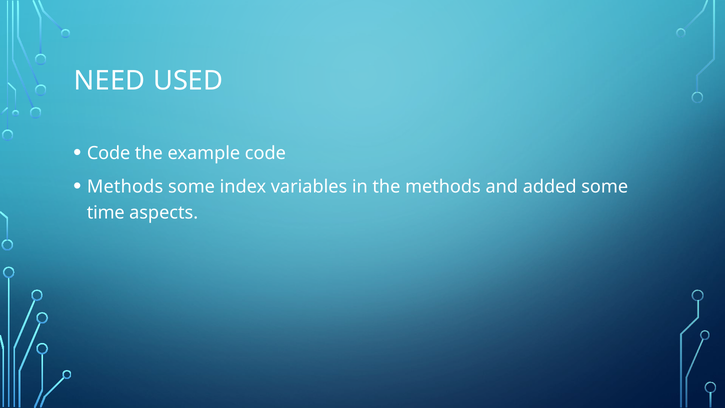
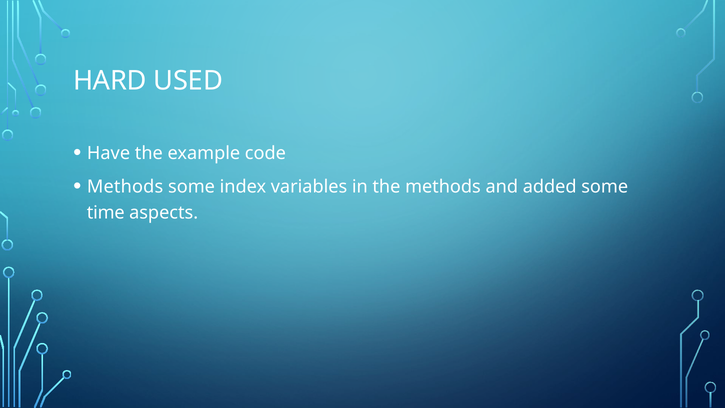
NEED: NEED -> HARD (110, 81)
Code: Code -> Have (109, 153)
